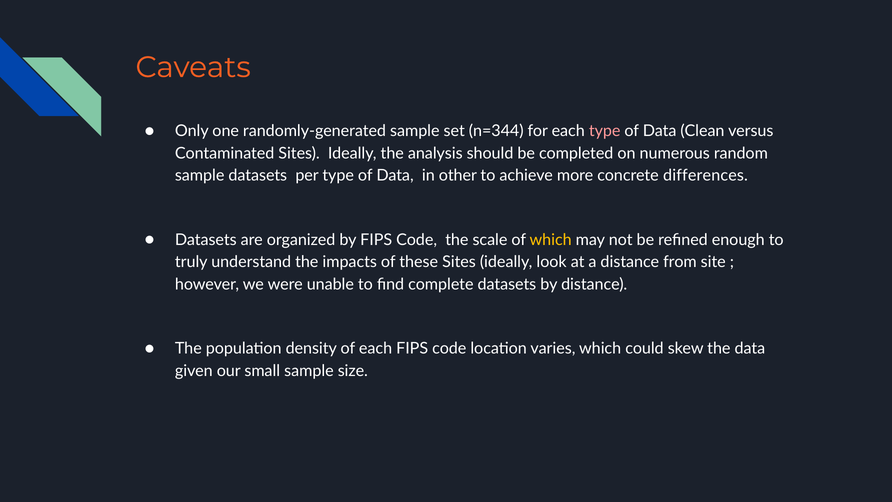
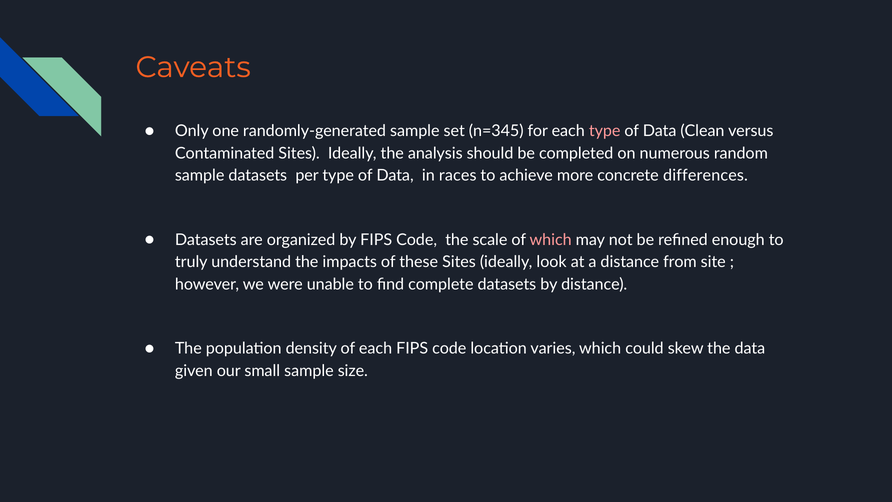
n=344: n=344 -> n=345 (496, 131)
other: other -> races (458, 175)
which colour: yellow -> pink (551, 240)
